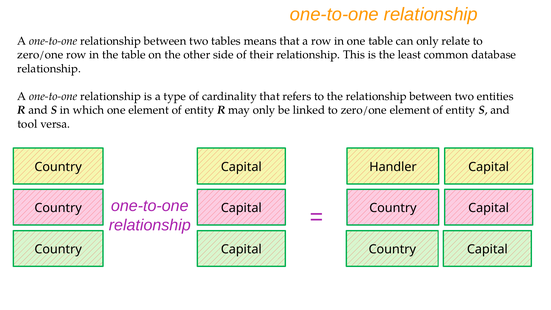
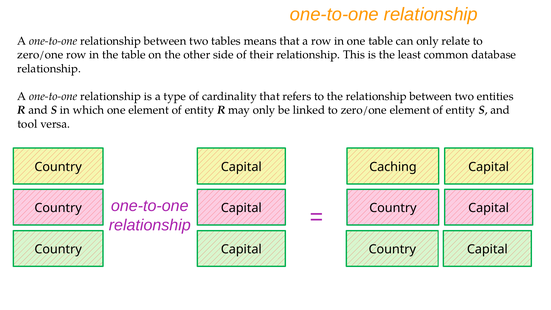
Handler: Handler -> Caching (393, 167)
